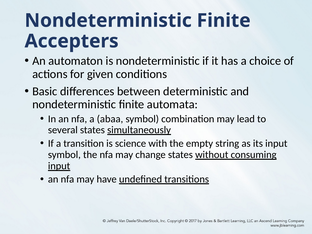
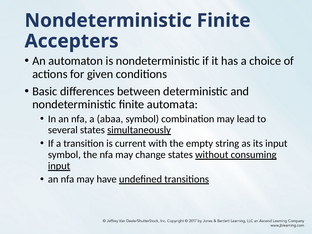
science: science -> current (131, 143)
